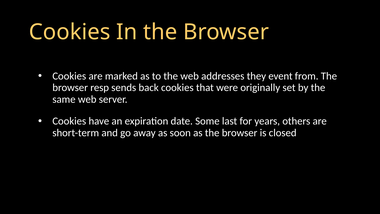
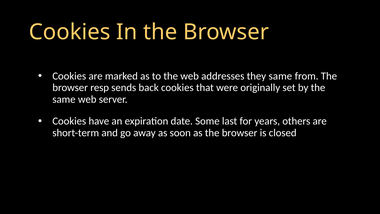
they event: event -> same (280, 76)
